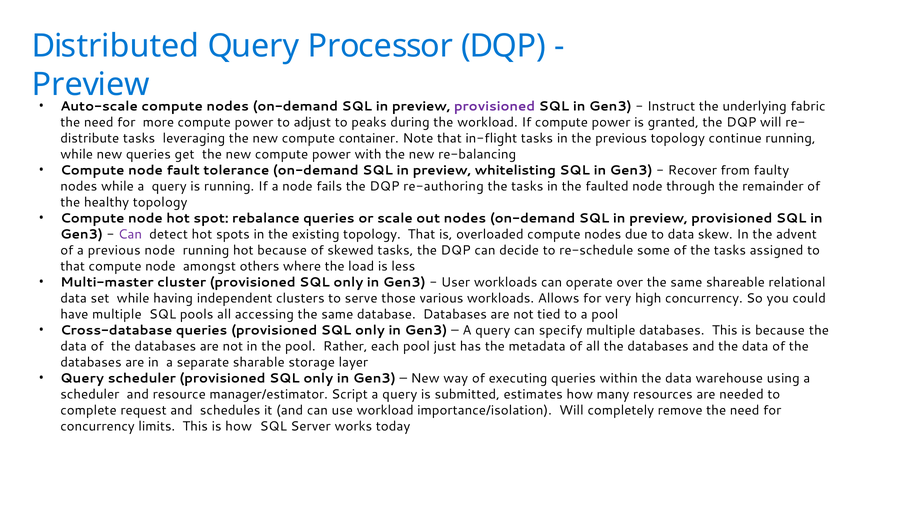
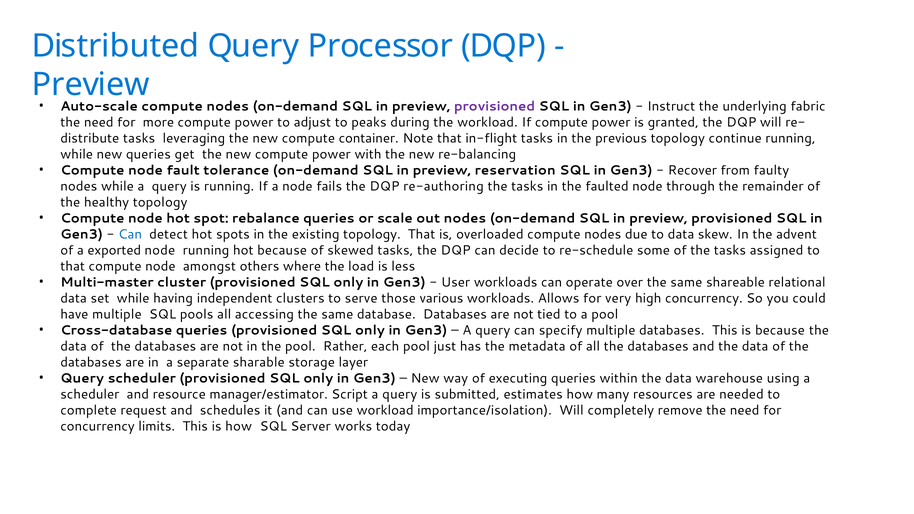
whitelisting: whitelisting -> reservation (515, 170)
Can colour: purple -> blue (130, 234)
a previous: previous -> exported (114, 250)
